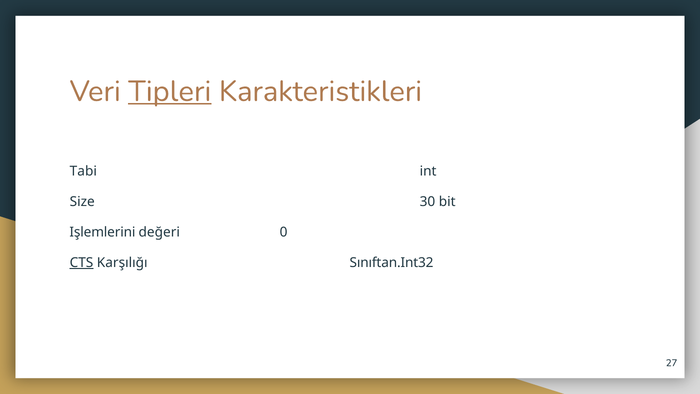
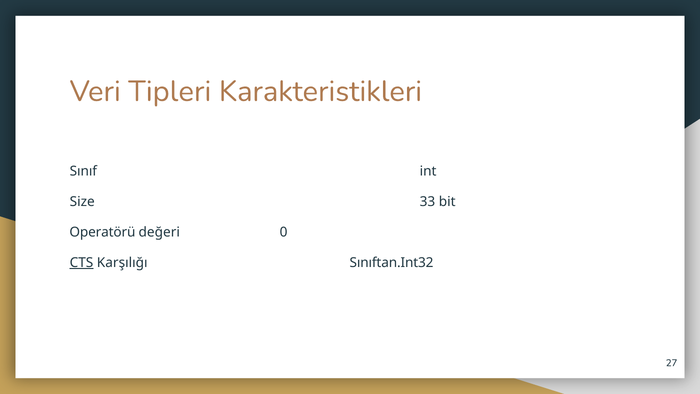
Tipleri underline: present -> none (170, 91)
Tabi: Tabi -> Sınıf (83, 171)
30: 30 -> 33 (427, 201)
Işlemlerini: Işlemlerini -> Operatörü (102, 232)
